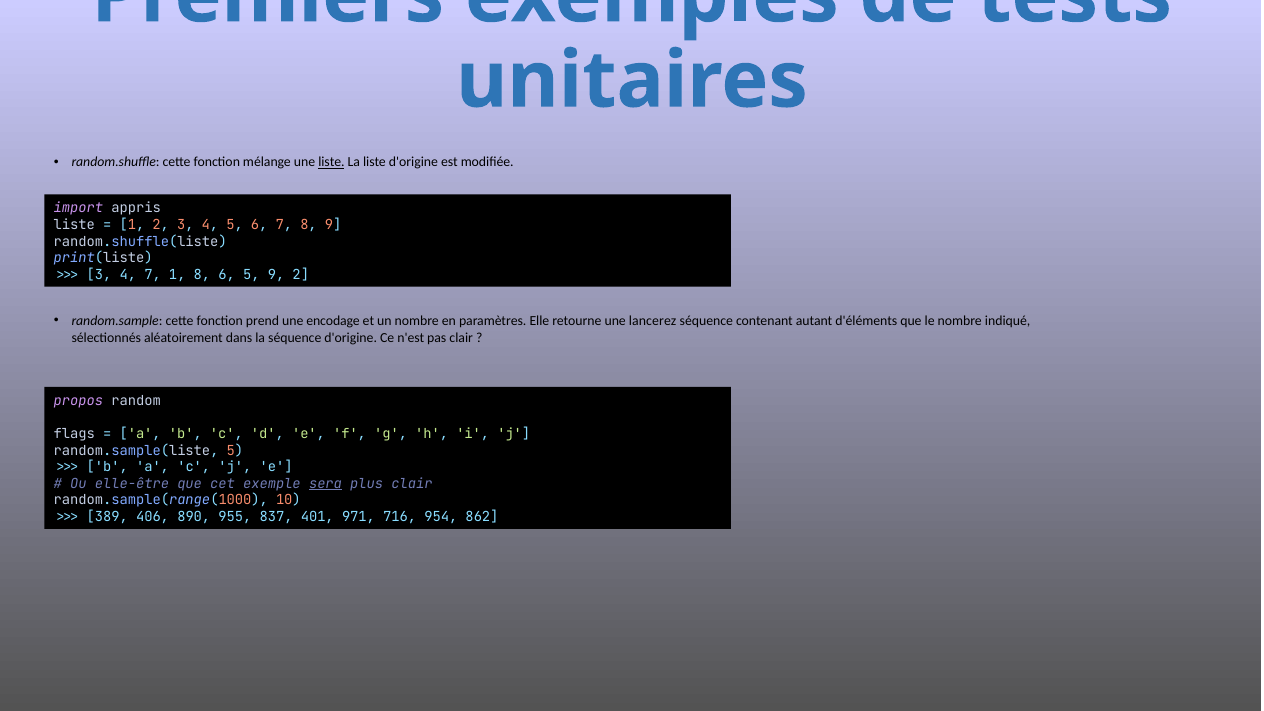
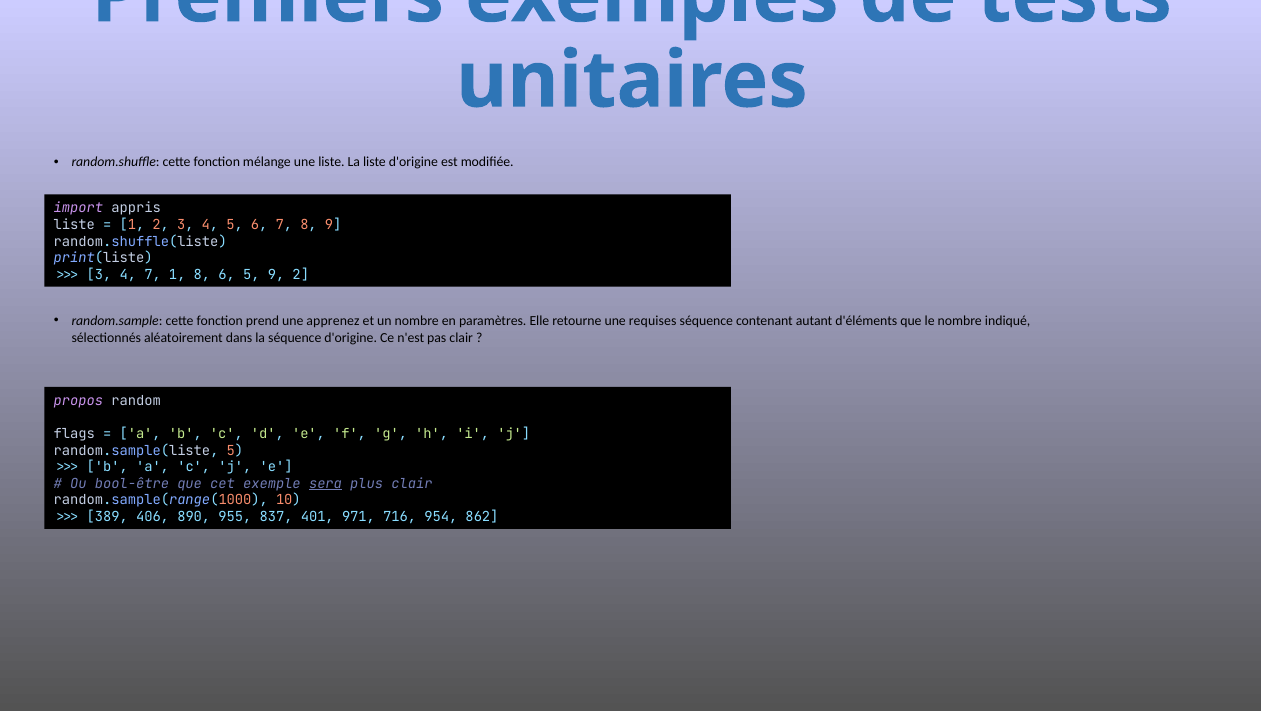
liste underline: present -> none (331, 162)
encodage: encodage -> apprenez (333, 321)
lancerez: lancerez -> requises (653, 321)
elle-être: elle-être -> bool-être (132, 484)
